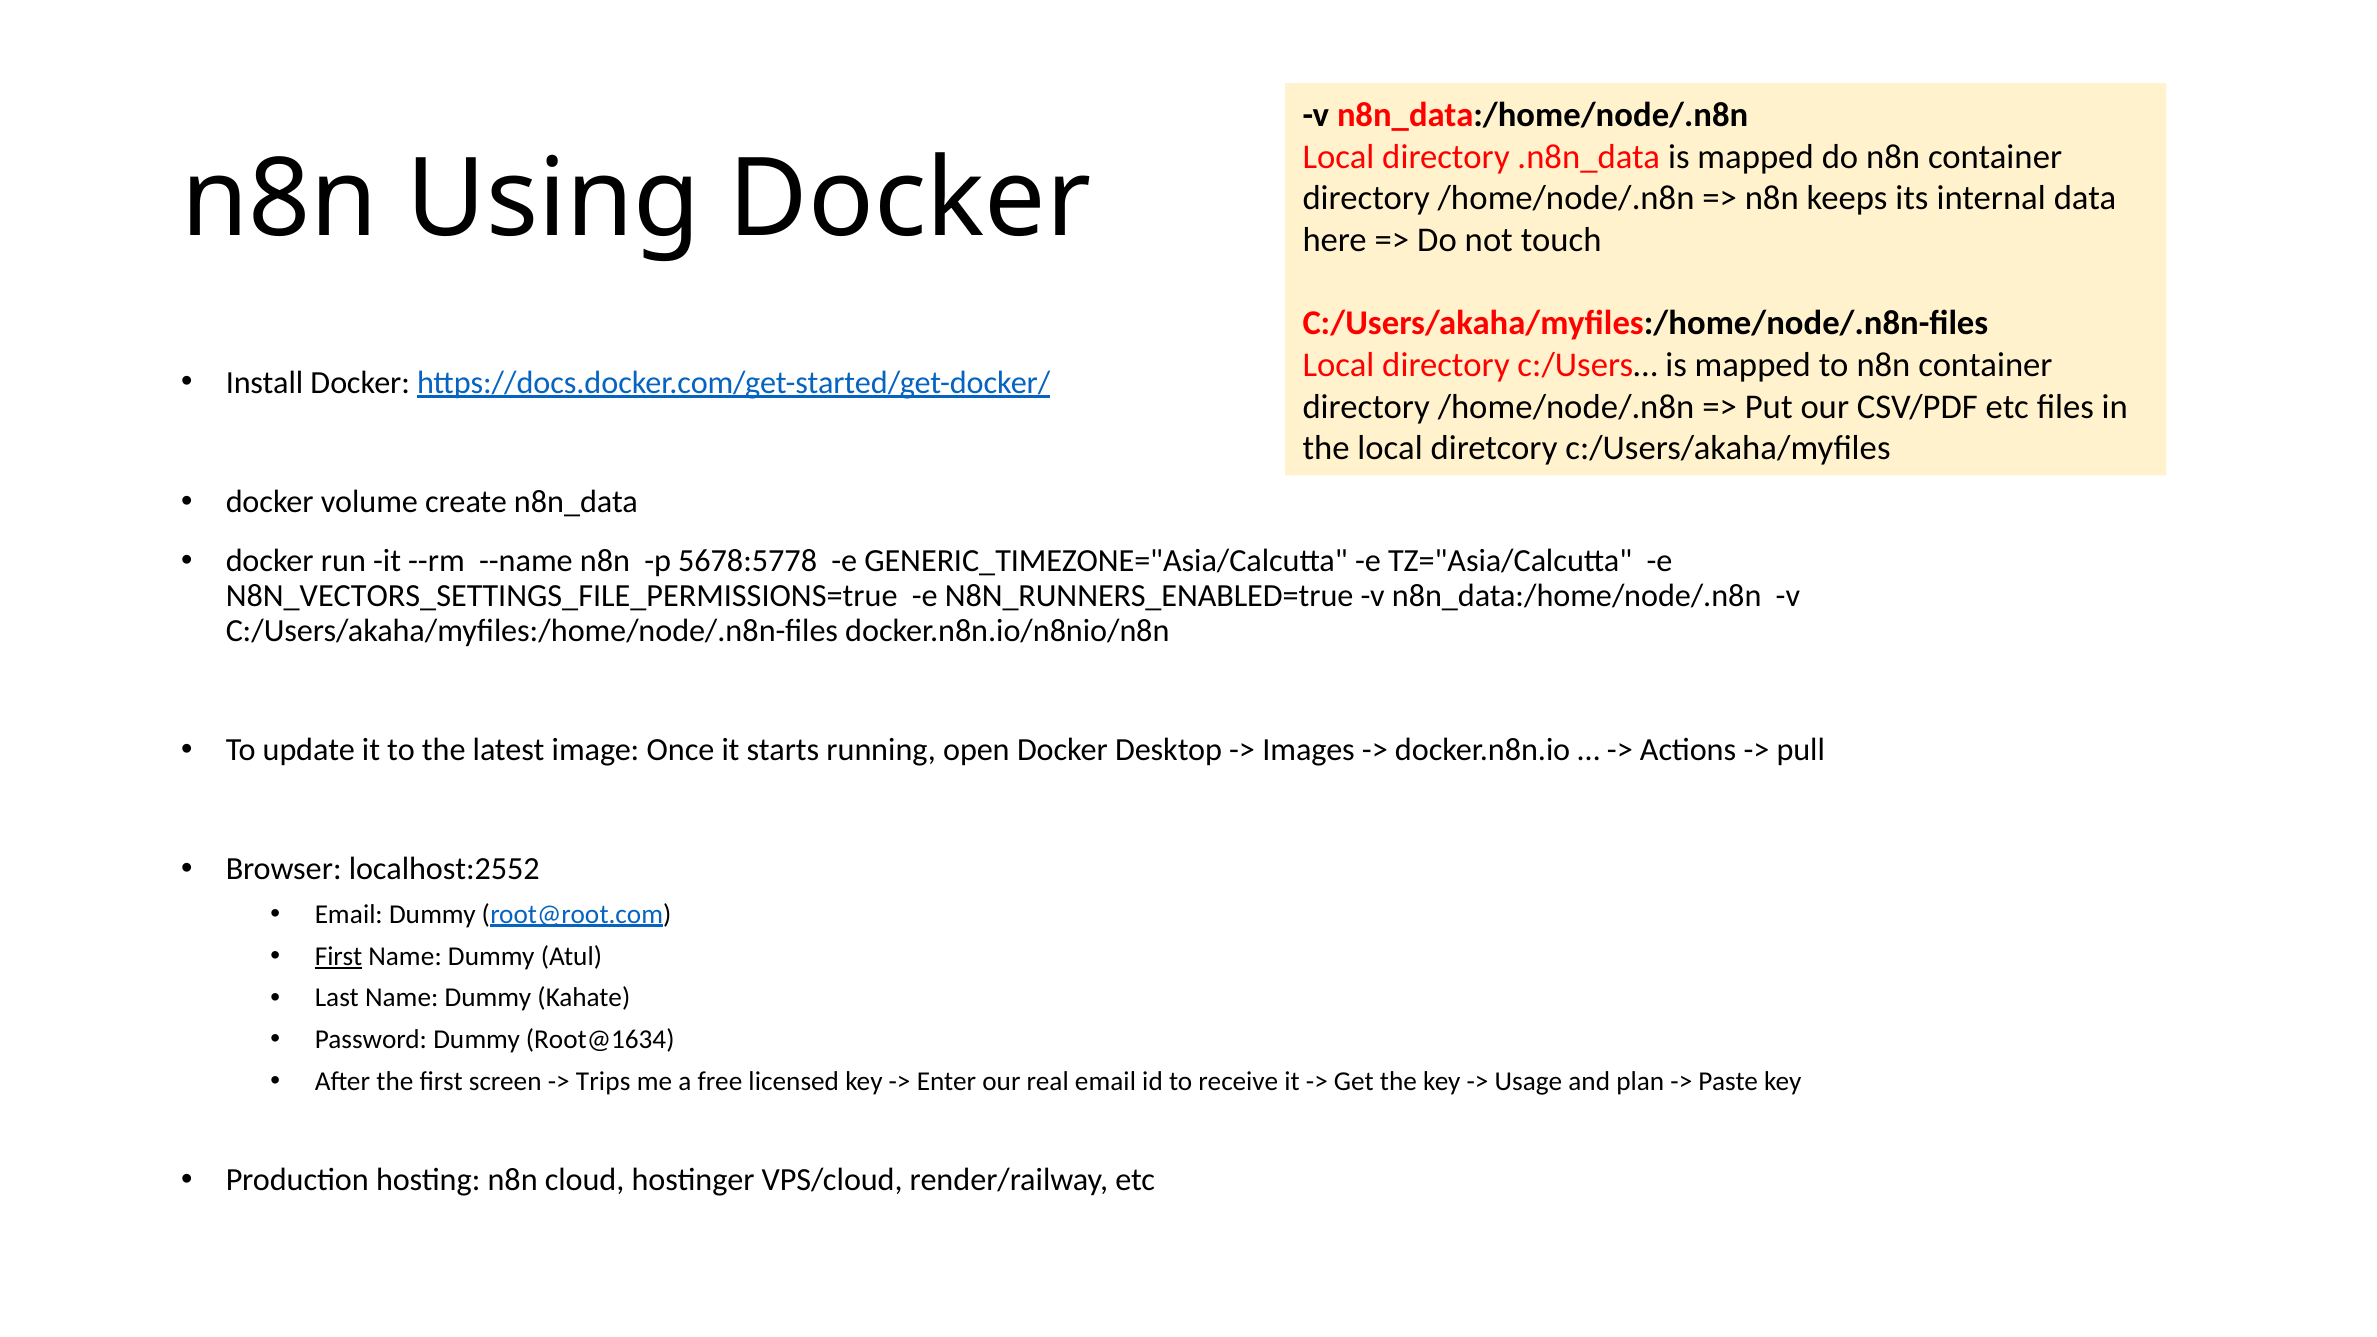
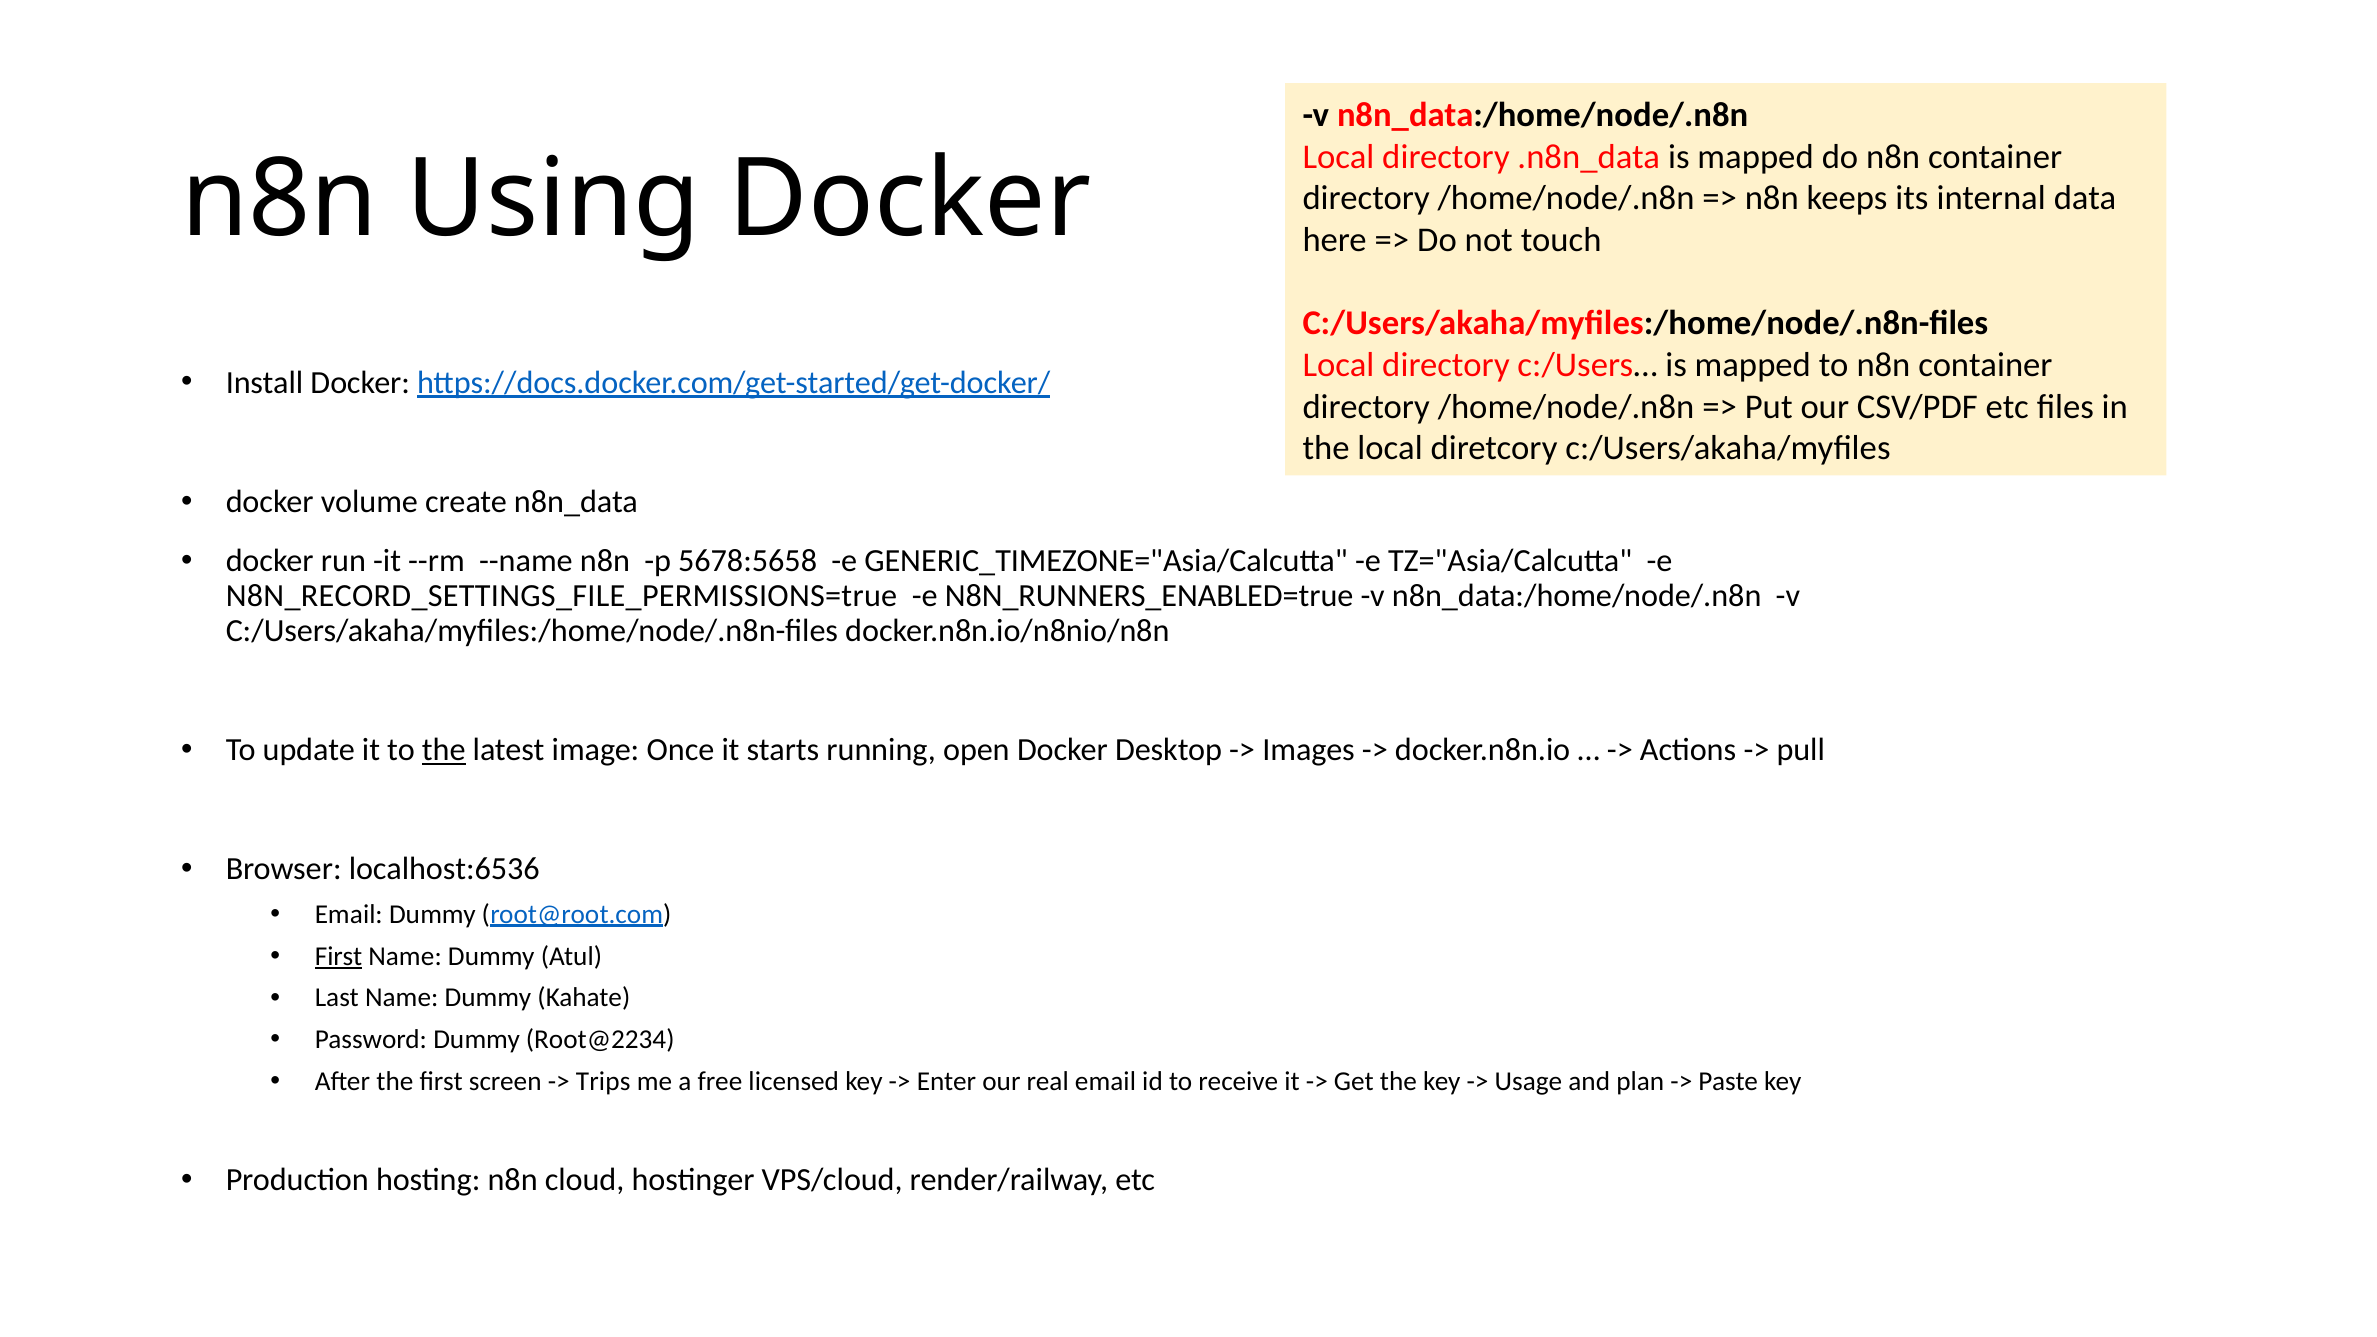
5678:5778: 5678:5778 -> 5678:5658 (748, 561)
N8N_VECTORS_SETTINGS_FILE_PERMISSIONS=true: N8N_VECTORS_SETTINGS_FILE_PERMISSIONS=true -> N8N_RECORD_SETTINGS_FILE_PERMISSIONS=true (562, 596)
the underline: none -> present (444, 750)
localhost:2552: localhost:2552 -> localhost:6536 (444, 869)
Root@1634: Root@1634 -> Root@2234 (600, 1040)
